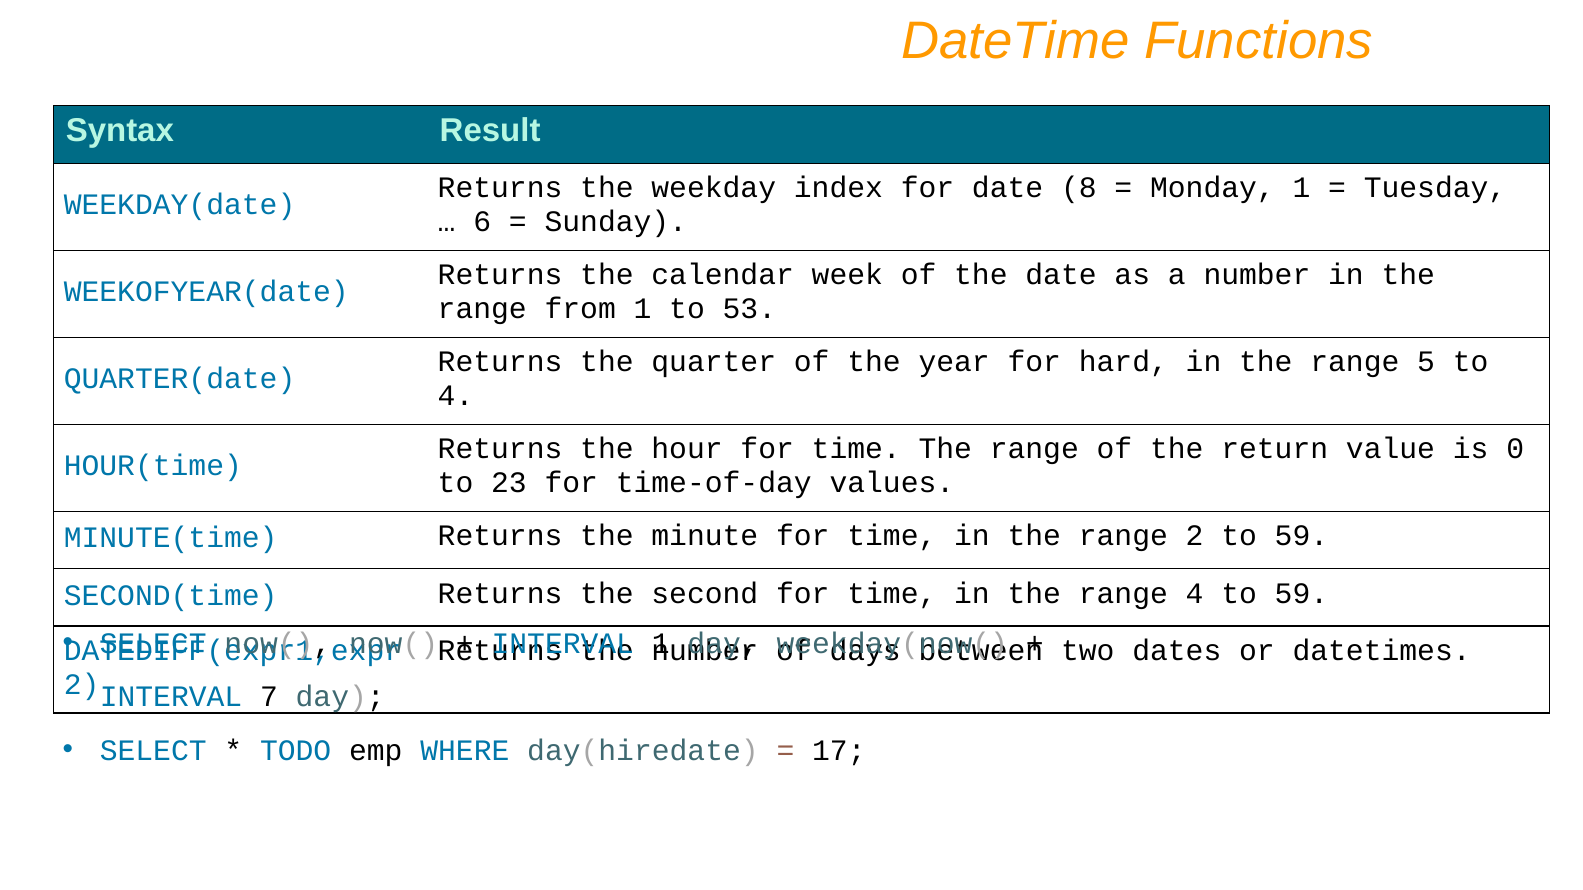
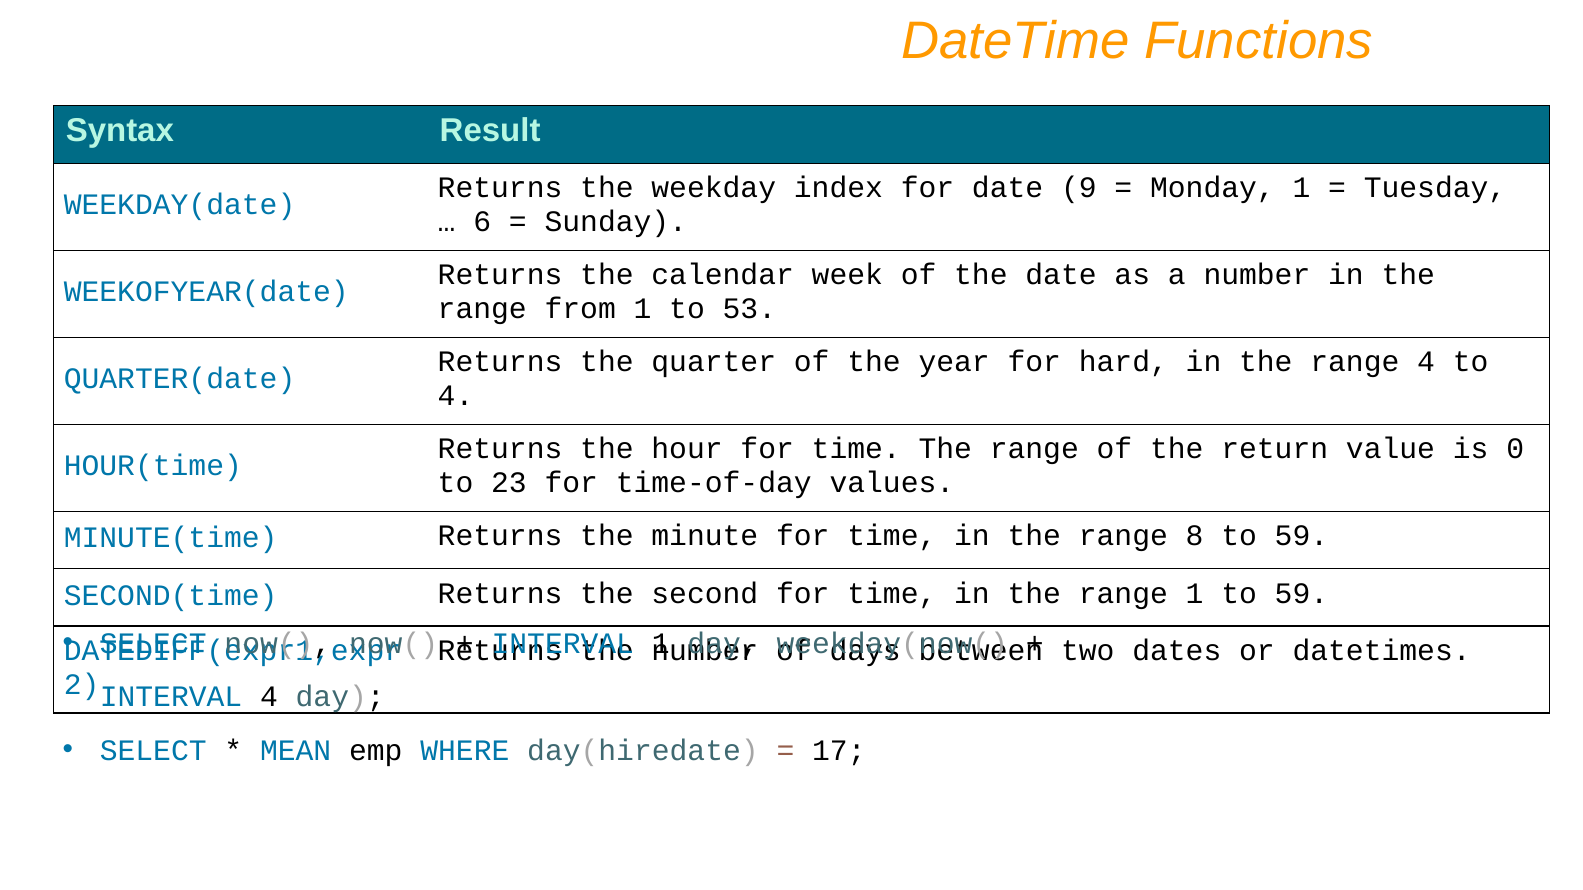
8: 8 -> 9 (1079, 188)
range 5: 5 -> 4 (1426, 362)
range 2: 2 -> 8 (1195, 536)
range 4: 4 -> 1 (1195, 594)
INTERVAL 7: 7 -> 4 (269, 697)
TODO: TODO -> MEAN (296, 751)
